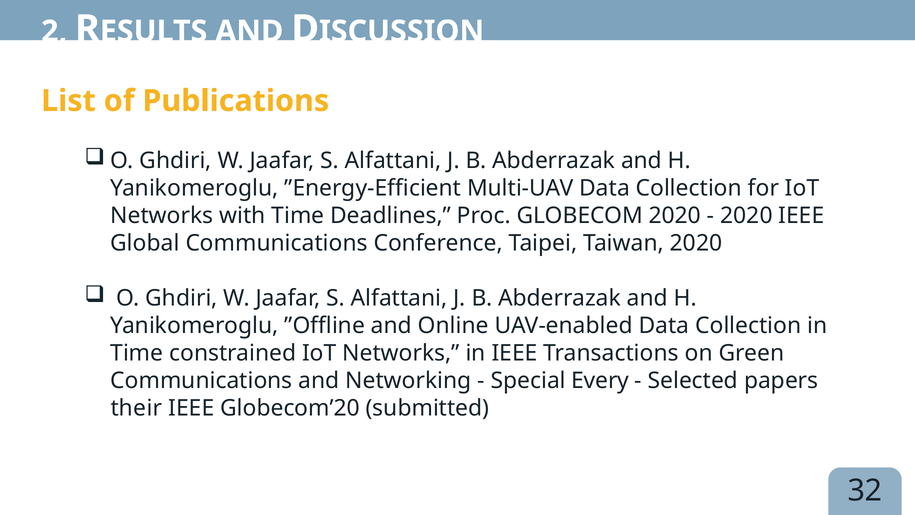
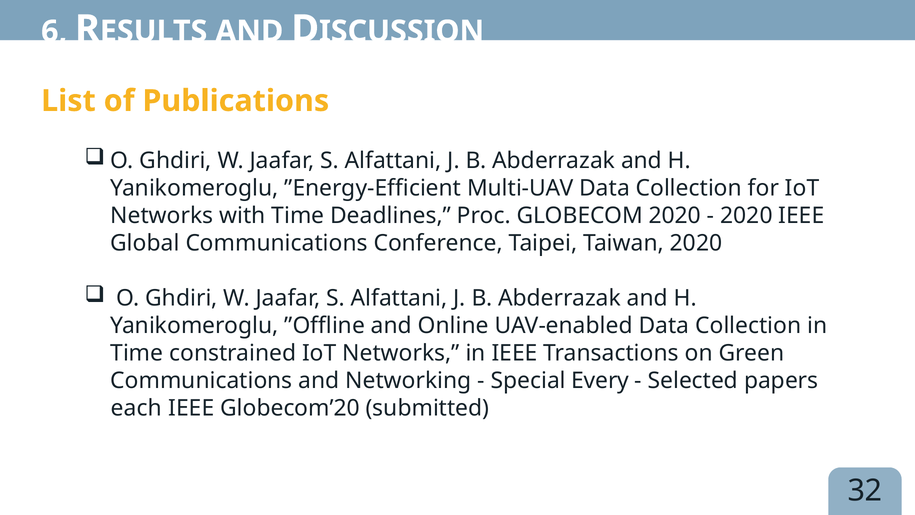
2: 2 -> 6 (54, 31)
their: their -> each (136, 408)
